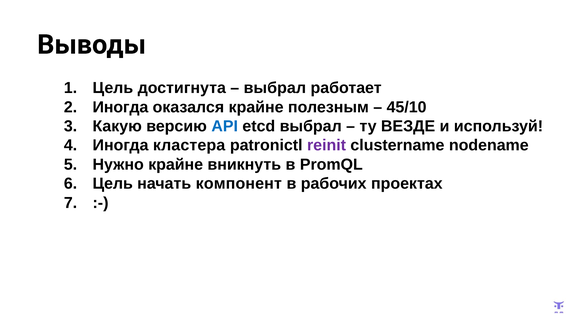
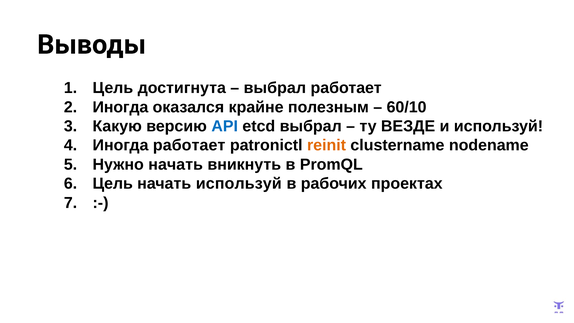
45/10: 45/10 -> 60/10 (407, 107)
Иногда кластера: кластера -> работает (189, 145)
reinit colour: purple -> orange (327, 145)
Нужно крайне: крайне -> начать (176, 164)
начать компонент: компонент -> используй (239, 184)
